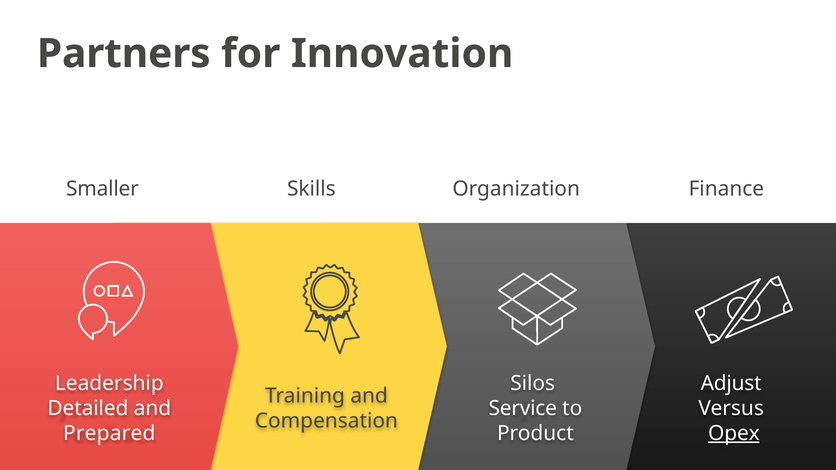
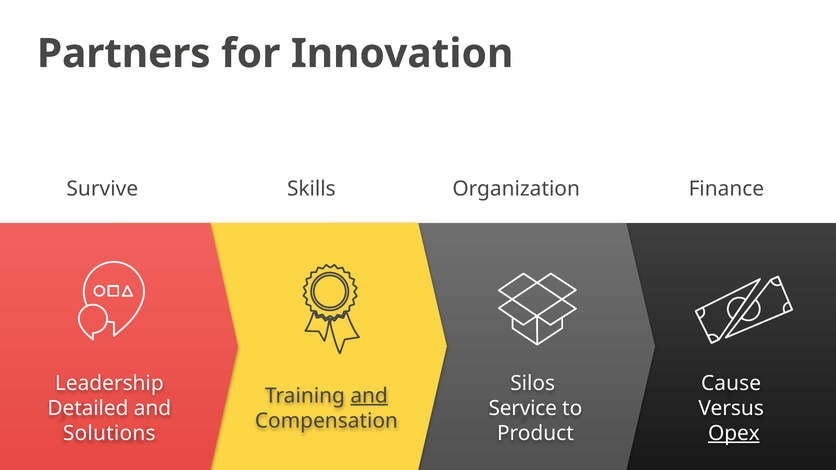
Smaller: Smaller -> Survive (102, 189)
Adjust: Adjust -> Cause (731, 383)
and underline: none -> present (369, 396)
Prepared: Prepared -> Solutions (109, 434)
